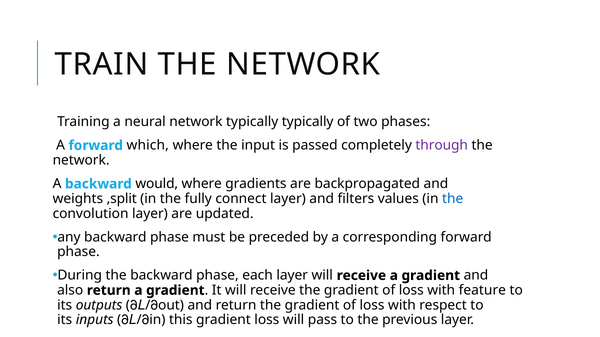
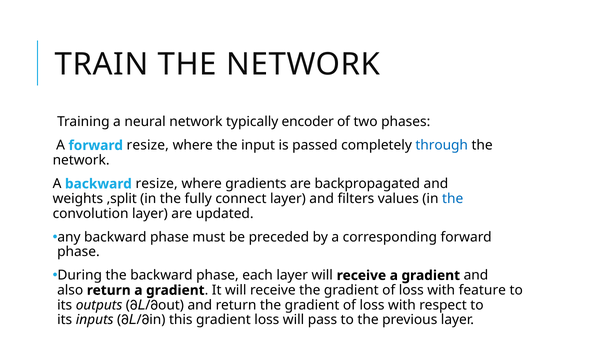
typically typically: typically -> encoder (308, 122)
forward which: which -> resize (148, 146)
through colour: purple -> blue (442, 146)
backward would: would -> resize (157, 184)
